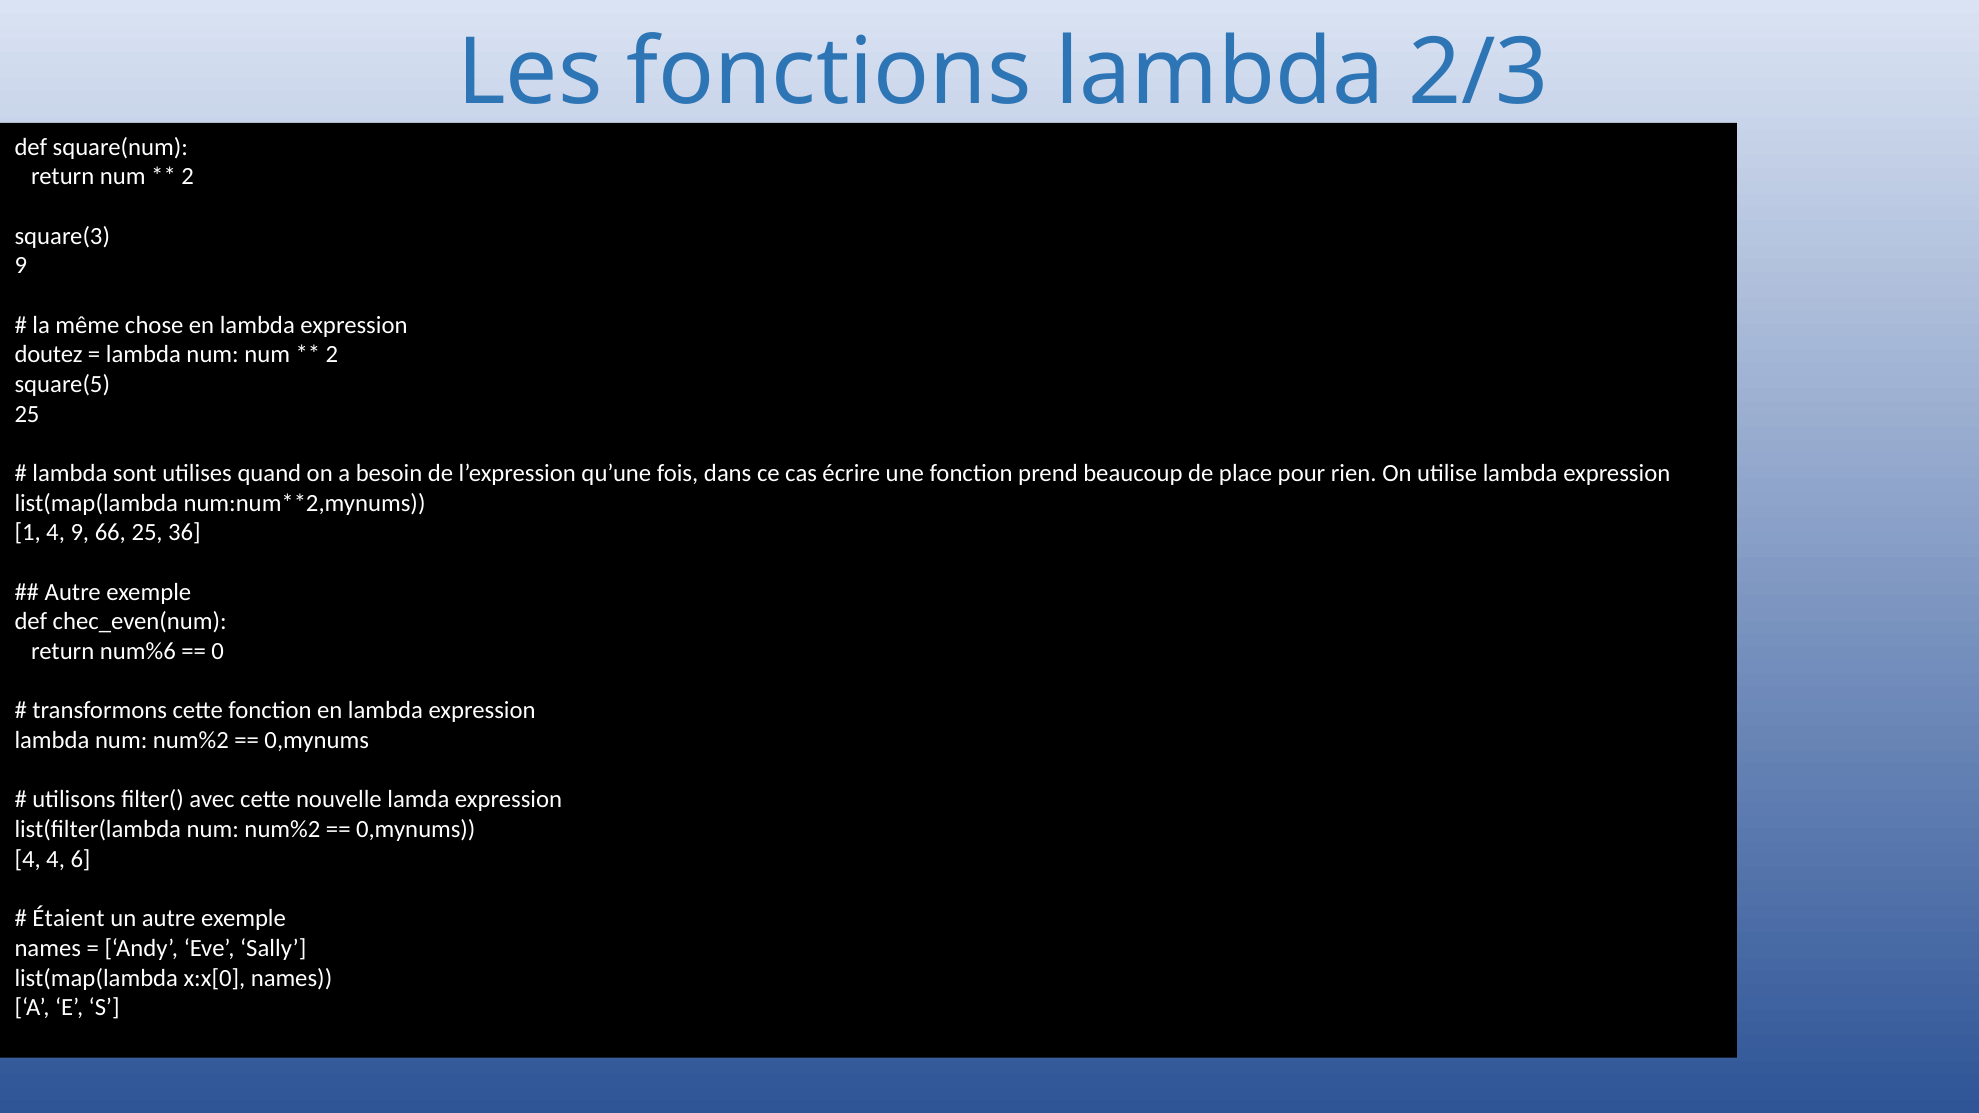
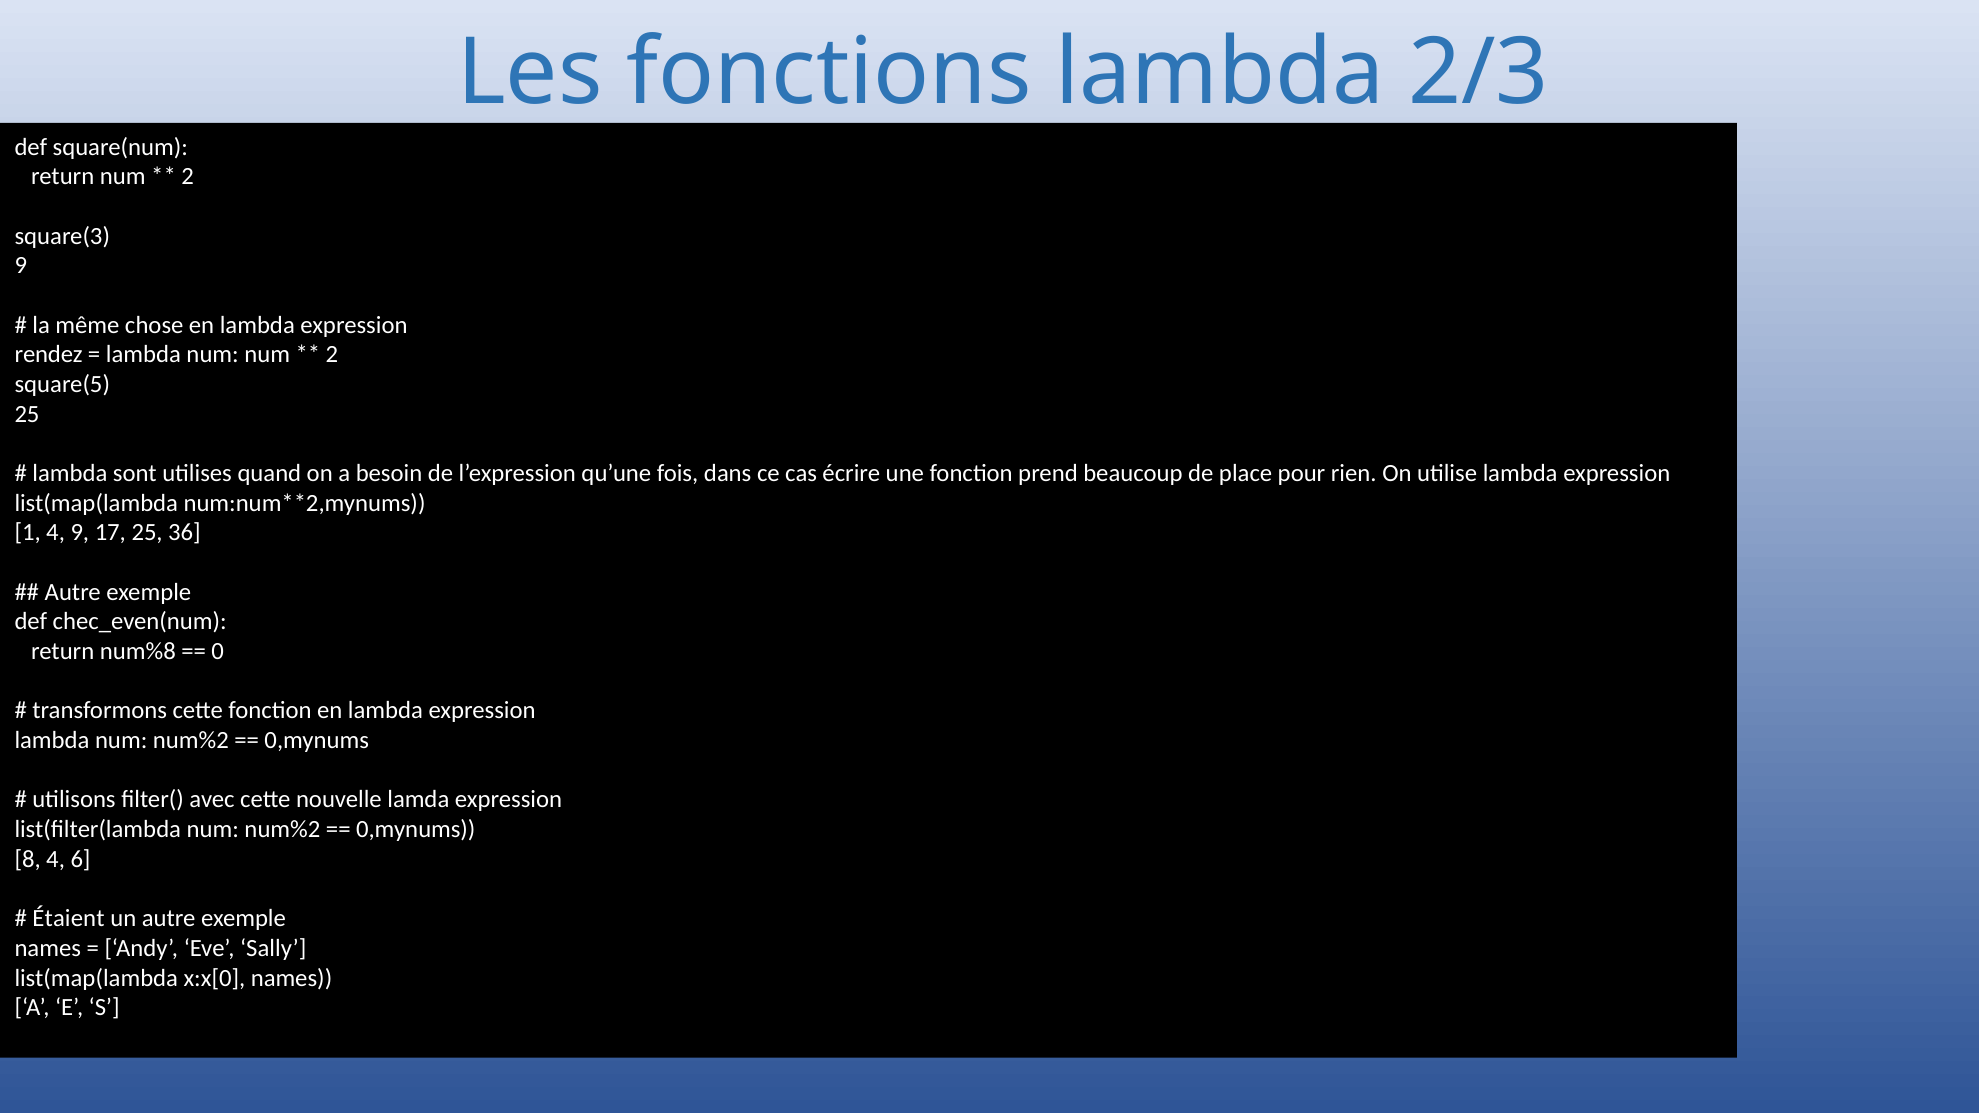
doutez: doutez -> rendez (49, 355)
66: 66 -> 17 (110, 533)
num%6: num%6 -> num%8 (138, 652)
4: 4 -> 8 (28, 859)
